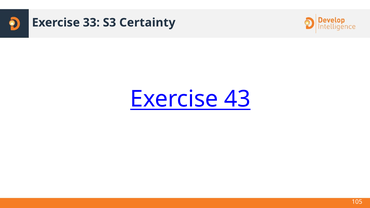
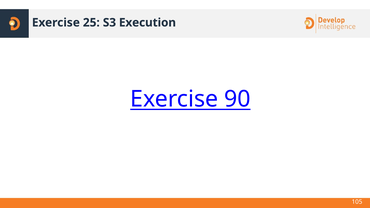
33: 33 -> 25 (91, 23)
Certainty: Certainty -> Execution (147, 23)
43: 43 -> 90 (237, 99)
